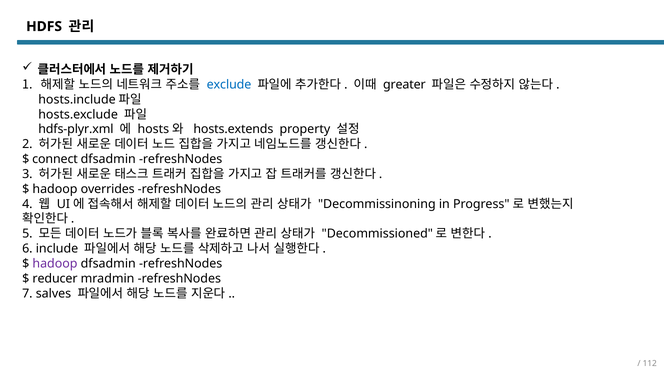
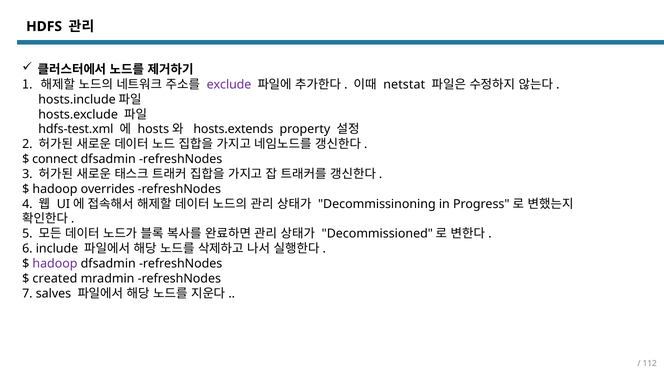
exclude colour: blue -> purple (229, 85)
greater: greater -> netstat (404, 85)
hdfs-plyr.xml: hdfs-plyr.xml -> hdfs-test.xml (76, 130)
reducer: reducer -> created (55, 279)
